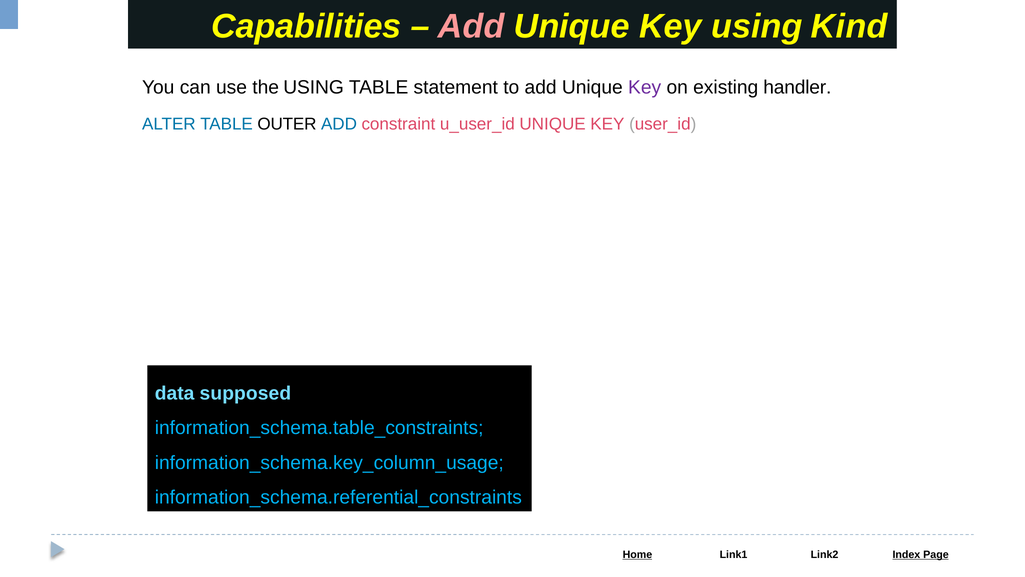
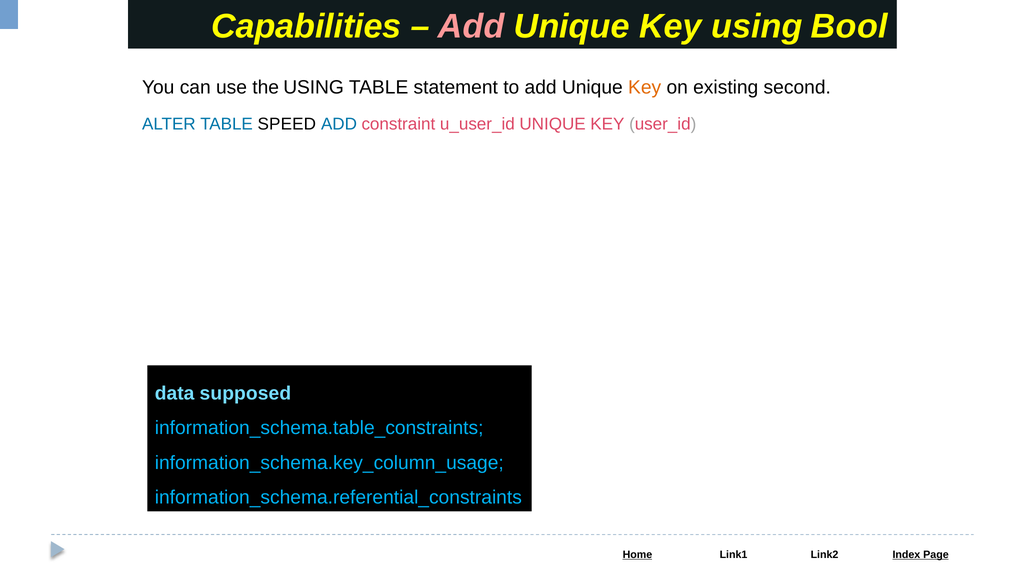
Kind: Kind -> Bool (849, 27)
Key colour: purple -> orange (645, 87)
handler: handler -> second (797, 87)
OUTER: OUTER -> SPEED (287, 124)
